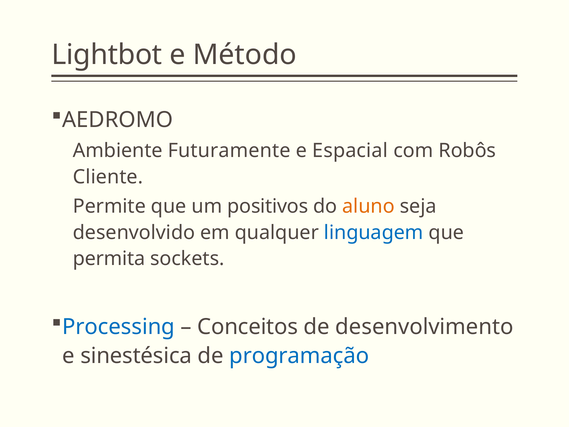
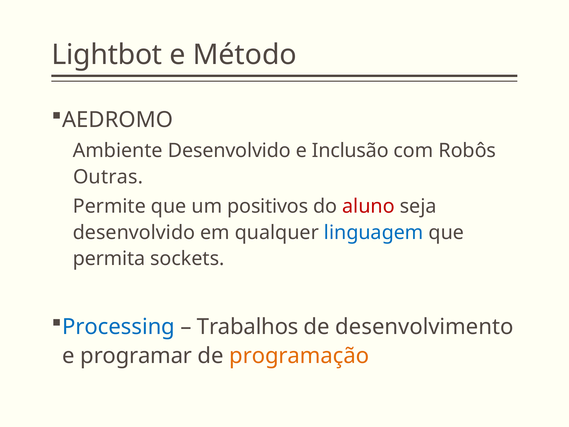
Ambiente Futuramente: Futuramente -> Desenvolvido (229, 151)
Espacial: Espacial -> Inclusão (350, 151)
Cliente: Cliente -> Outras (108, 177)
aluno colour: orange -> red (369, 206)
Conceitos: Conceitos -> Trabalhos (248, 327)
sinestésica: sinestésica -> programar (136, 356)
programação colour: blue -> orange (299, 356)
